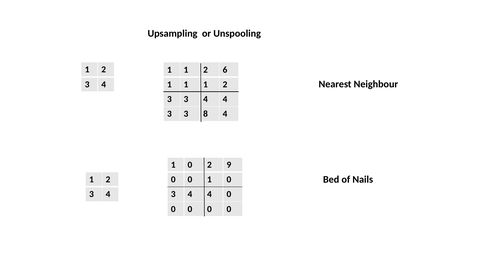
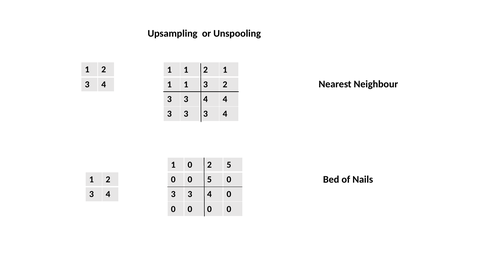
2 6: 6 -> 1 (225, 70)
1 1 1: 1 -> 3 (206, 84)
3 3 8: 8 -> 3 (206, 114)
2 9: 9 -> 5 (229, 165)
1: 1 -> 5 (209, 179)
4: 4 -> 3 (190, 194)
